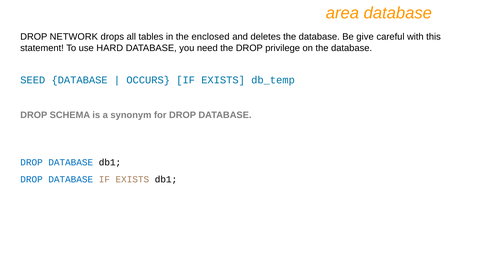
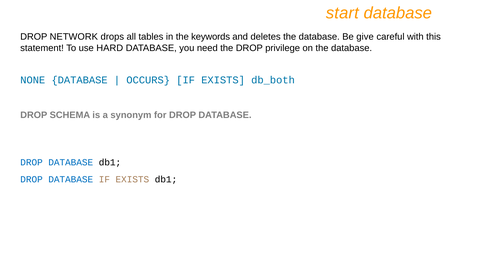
area: area -> start (342, 13)
enclosed: enclosed -> keywords (211, 37)
SEED: SEED -> NONE (33, 80)
db_temp: db_temp -> db_both (273, 80)
